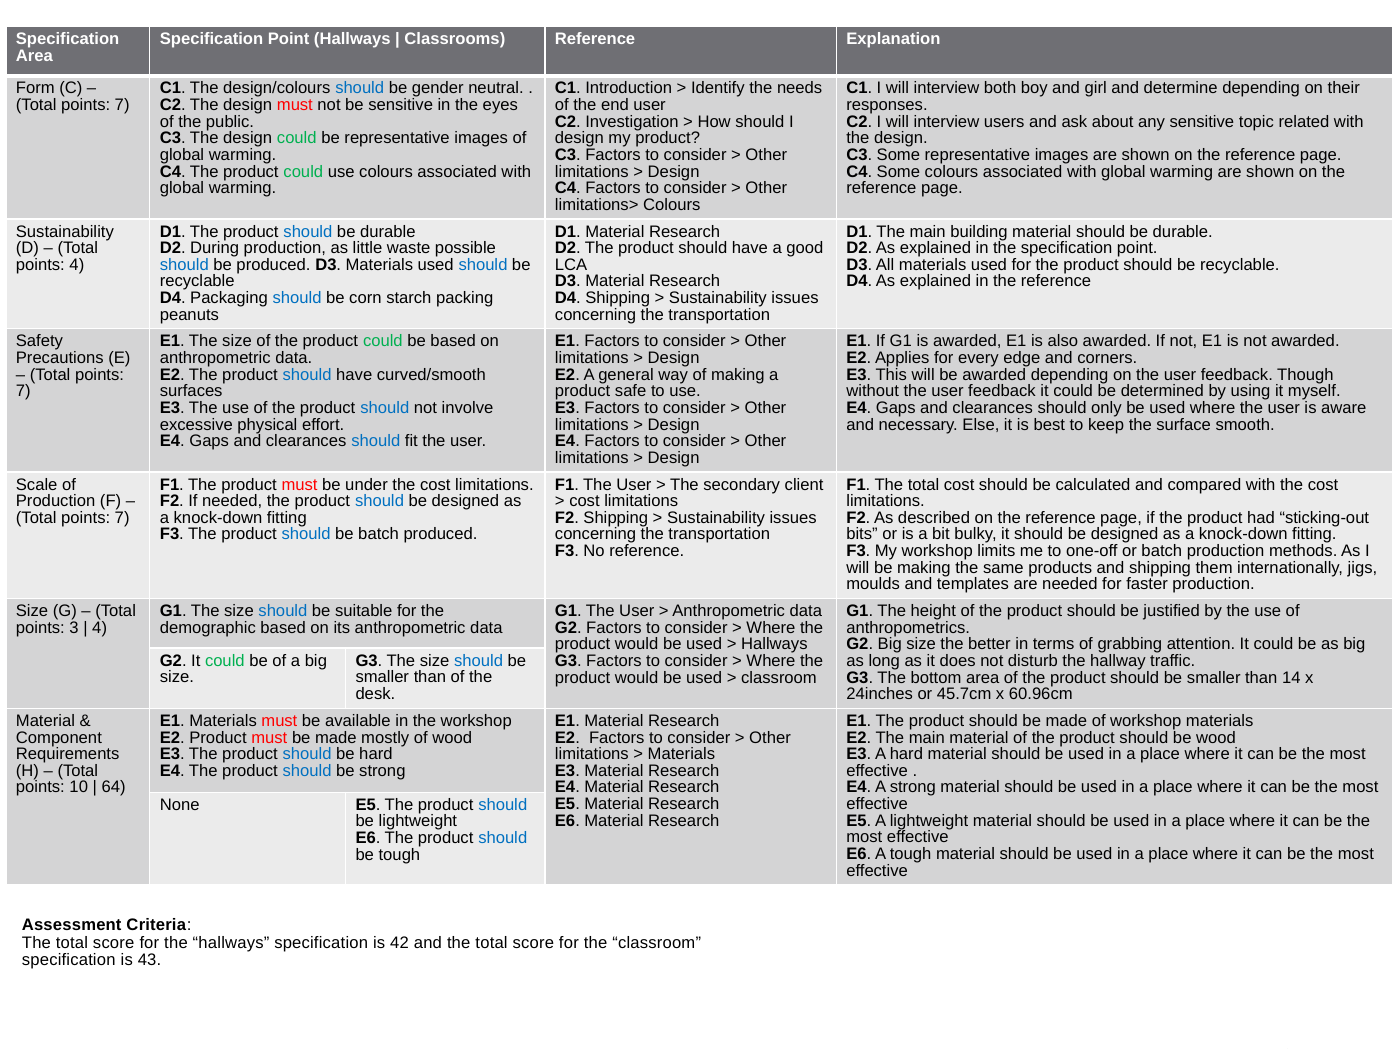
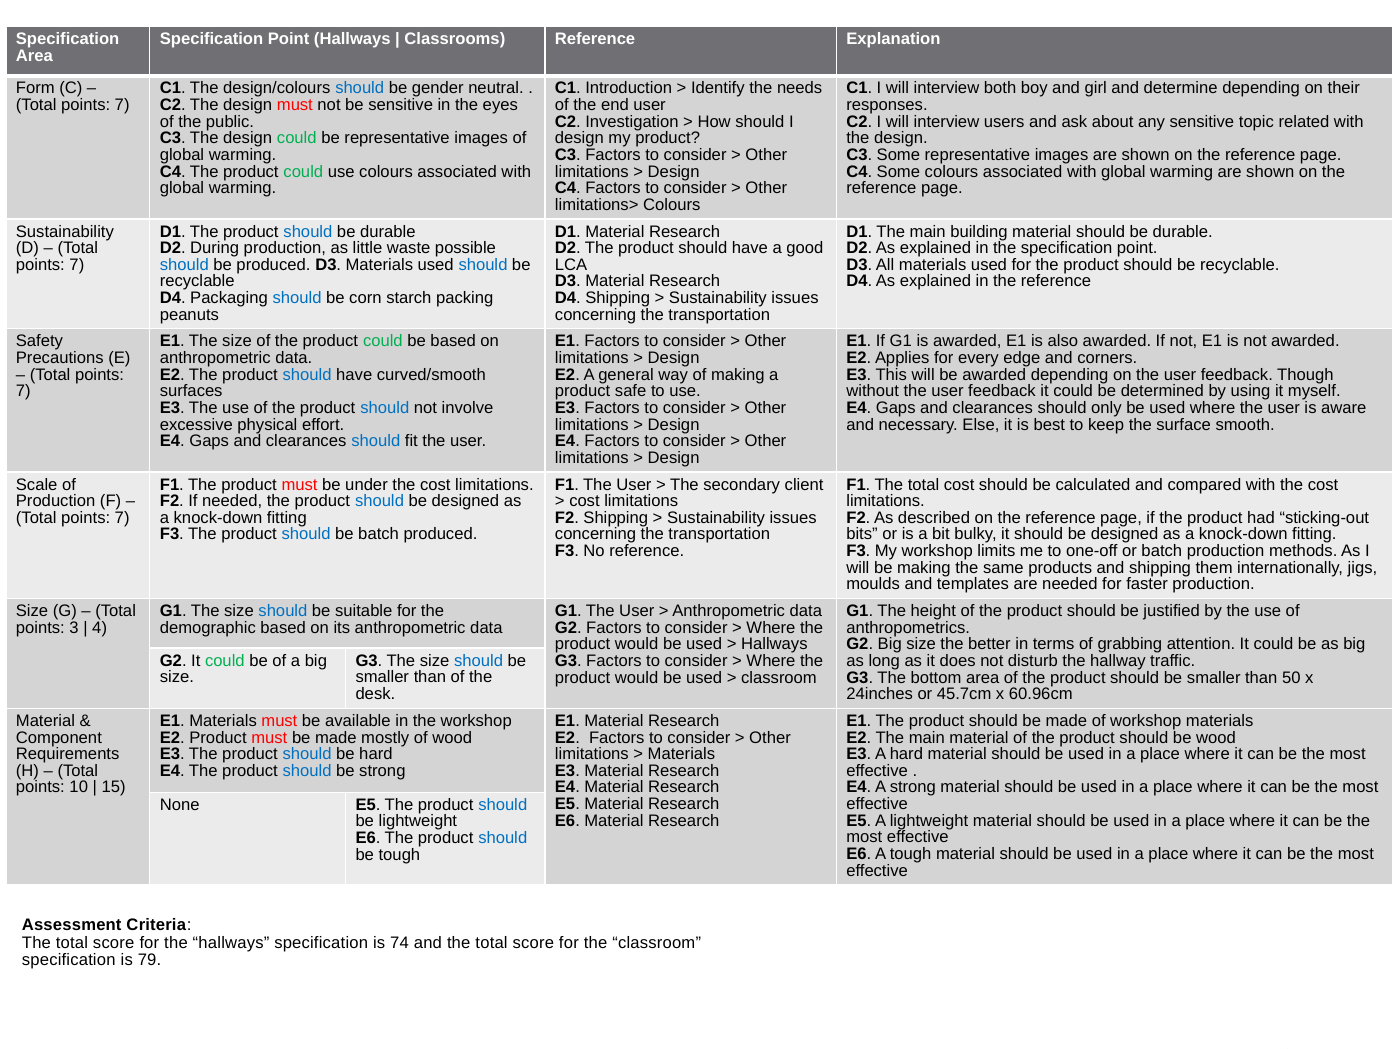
4: 4 -> 7 (77, 265)
14: 14 -> 50 (1291, 678)
64: 64 -> 15 (114, 788)
42: 42 -> 74 (400, 943)
43: 43 -> 79 (150, 961)
